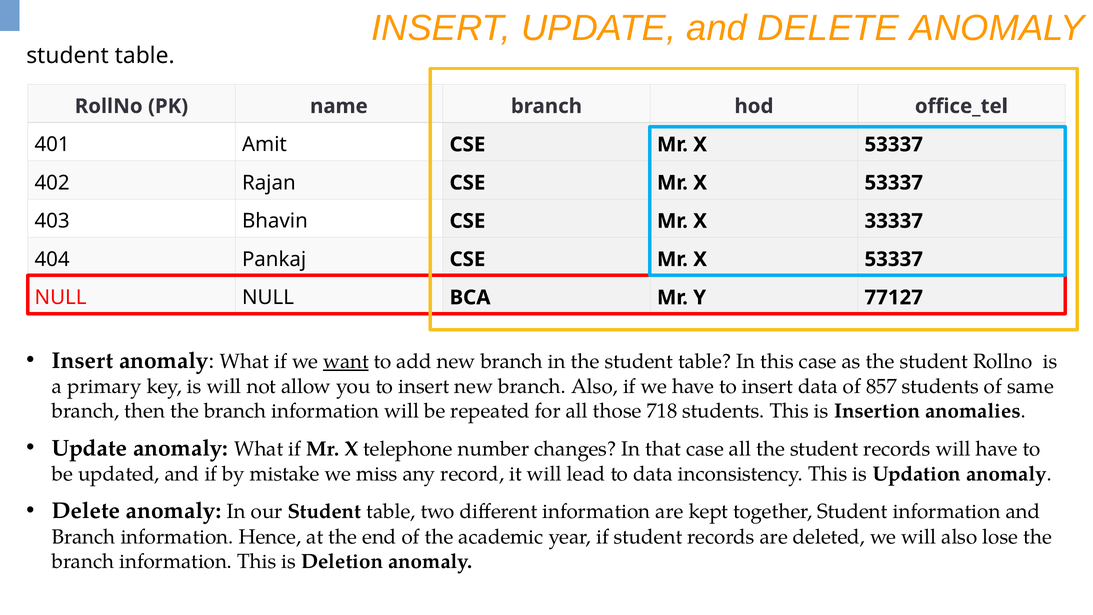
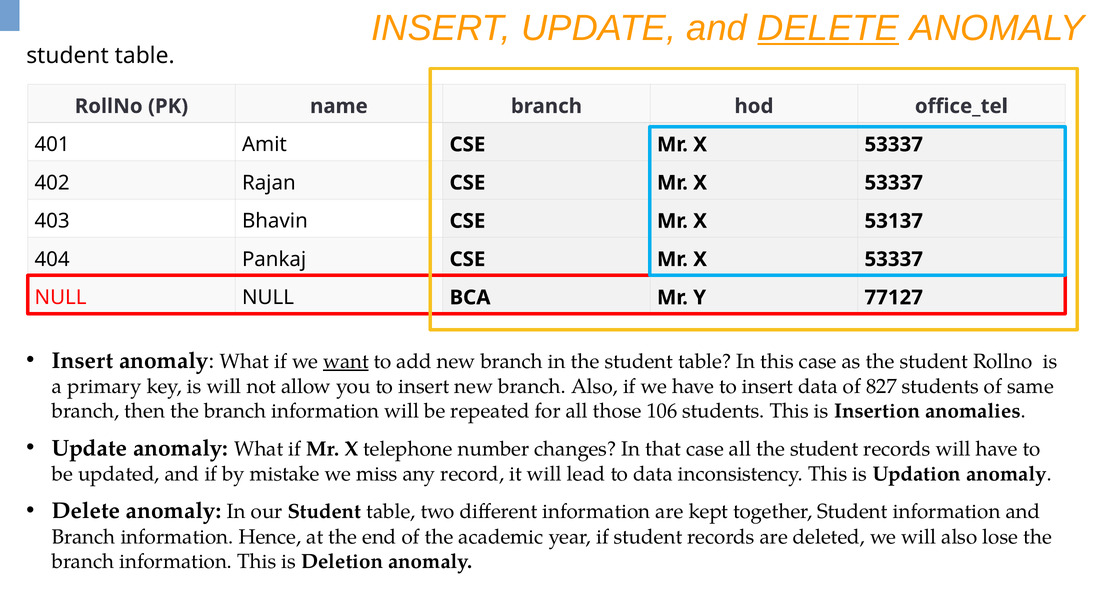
DELETE underline: none -> present (828, 28)
33337: 33337 -> 53137 (894, 221)
857: 857 -> 827 (881, 386)
718: 718 -> 106 (662, 411)
